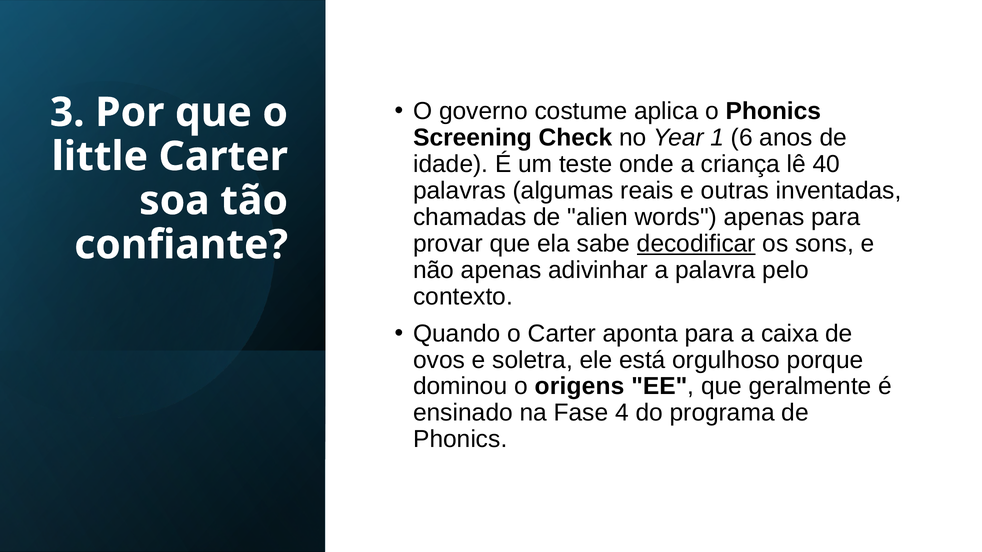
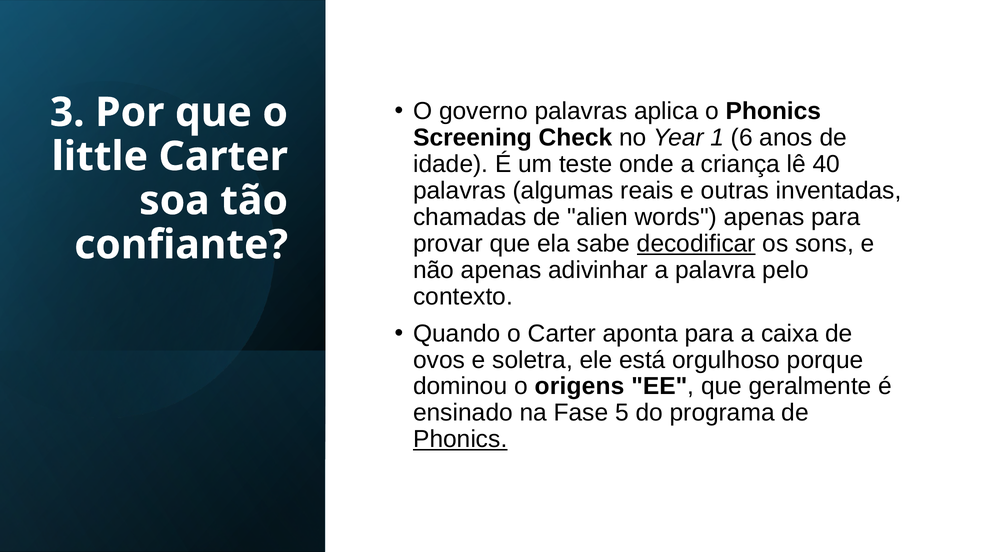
governo costume: costume -> palavras (581, 111)
4: 4 -> 5 (622, 413)
Phonics underline: none -> present (460, 440)
